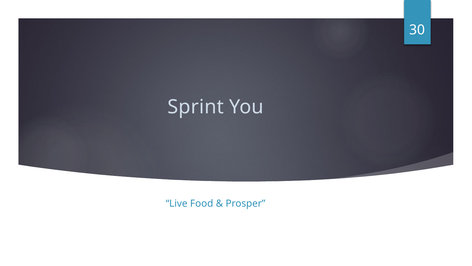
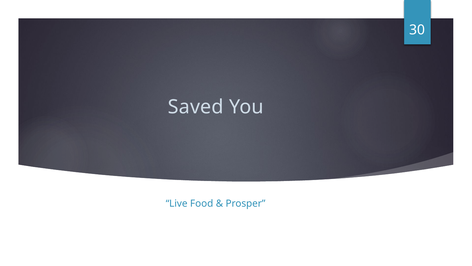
Sprint: Sprint -> Saved (196, 107)
